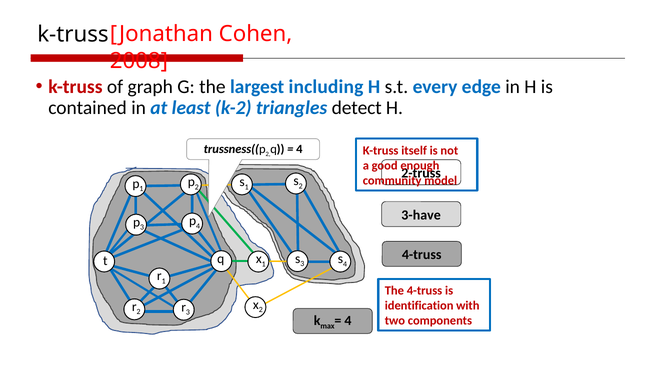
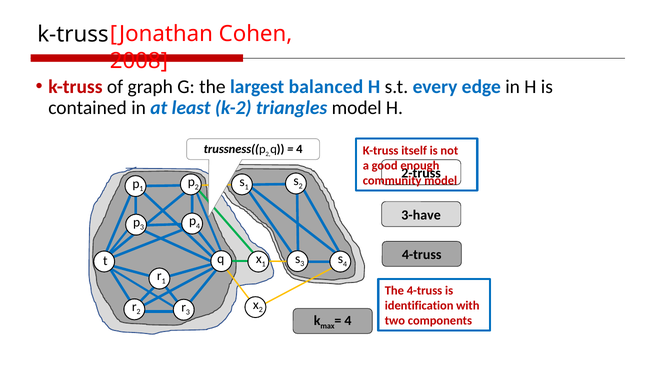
including: including -> balanced (326, 87)
triangles detect: detect -> model (357, 108)
